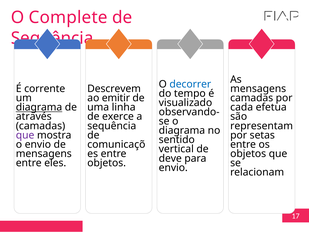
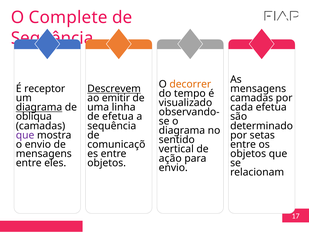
decorrer colour: blue -> orange (190, 84)
corrente: corrente -> receptor (45, 89)
Descrevem underline: none -> present (114, 89)
através: através -> oblíqua (34, 116)
de exerce: exerce -> efetua (118, 116)
representam: representam -> determinado (262, 126)
deve: deve -> ação (170, 158)
